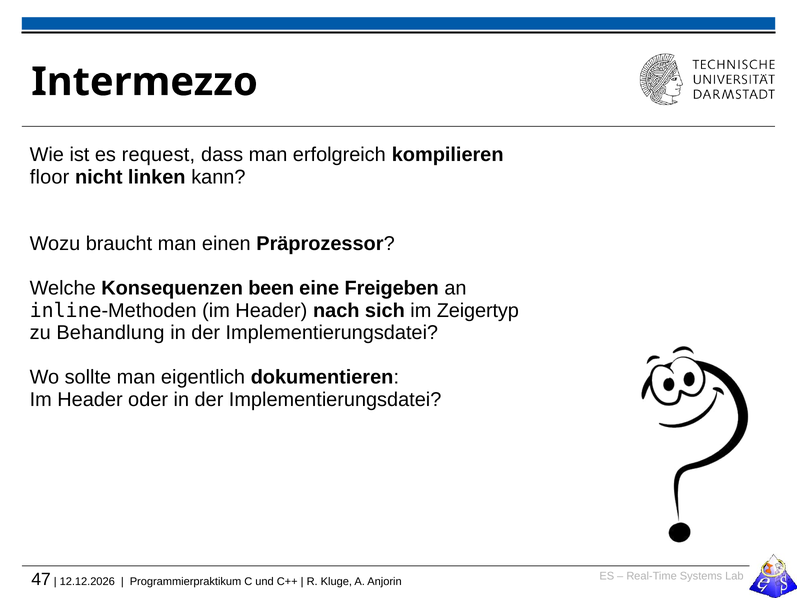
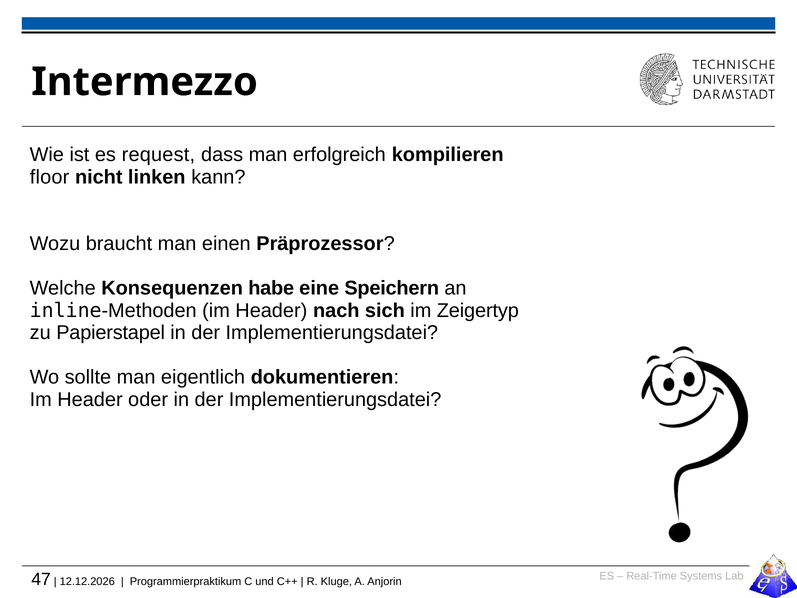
been: been -> habe (271, 288)
Freigeben: Freigeben -> Speichern (392, 288)
Behandlung: Behandlung -> Papierstapel (111, 333)
